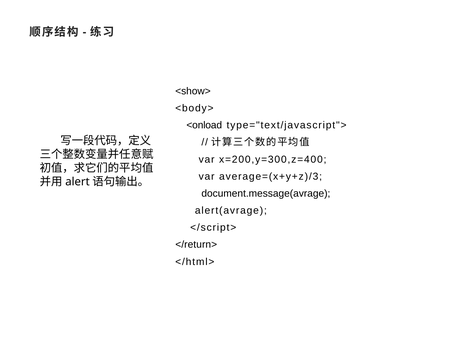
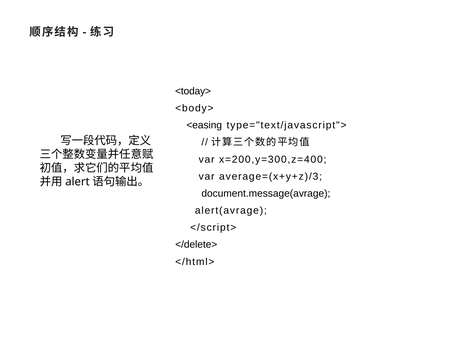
<show>: <show> -> <today> (193, 91)
<onload: <onload -> <easing (204, 125)
</return>: </return> -> </delete> (196, 244)
